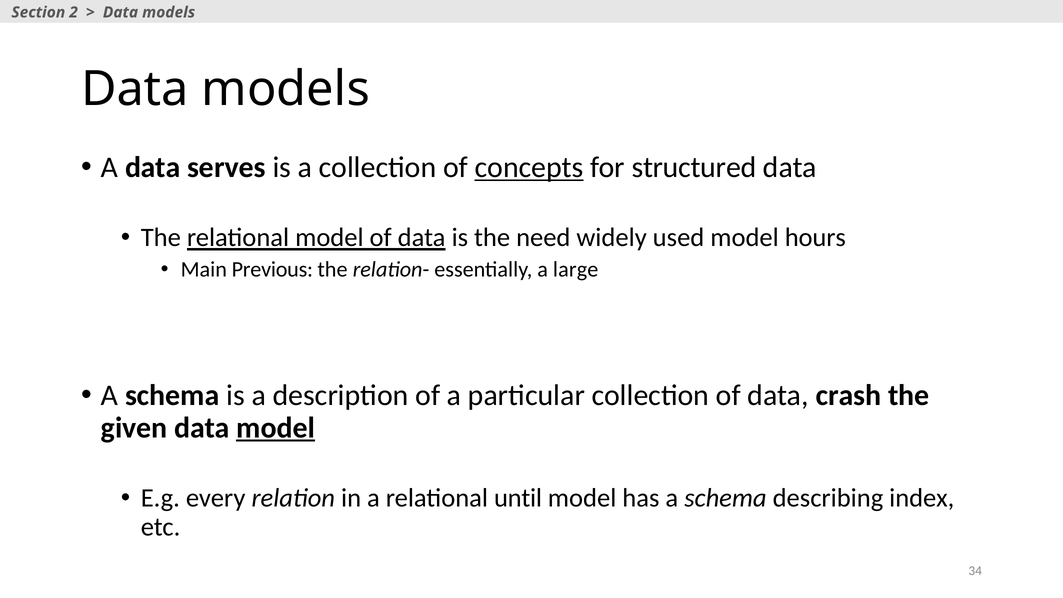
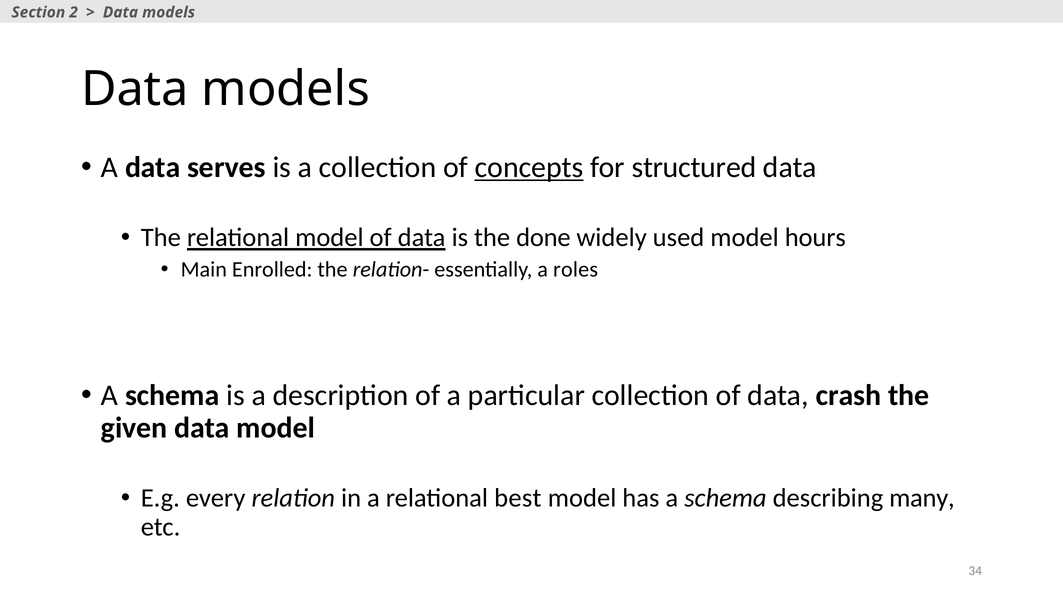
need: need -> done (543, 238)
Previous: Previous -> Enrolled (272, 269)
large: large -> roles (576, 269)
model underline: present -> none (276, 428)
until: until -> best (518, 498)
index: index -> many (922, 498)
